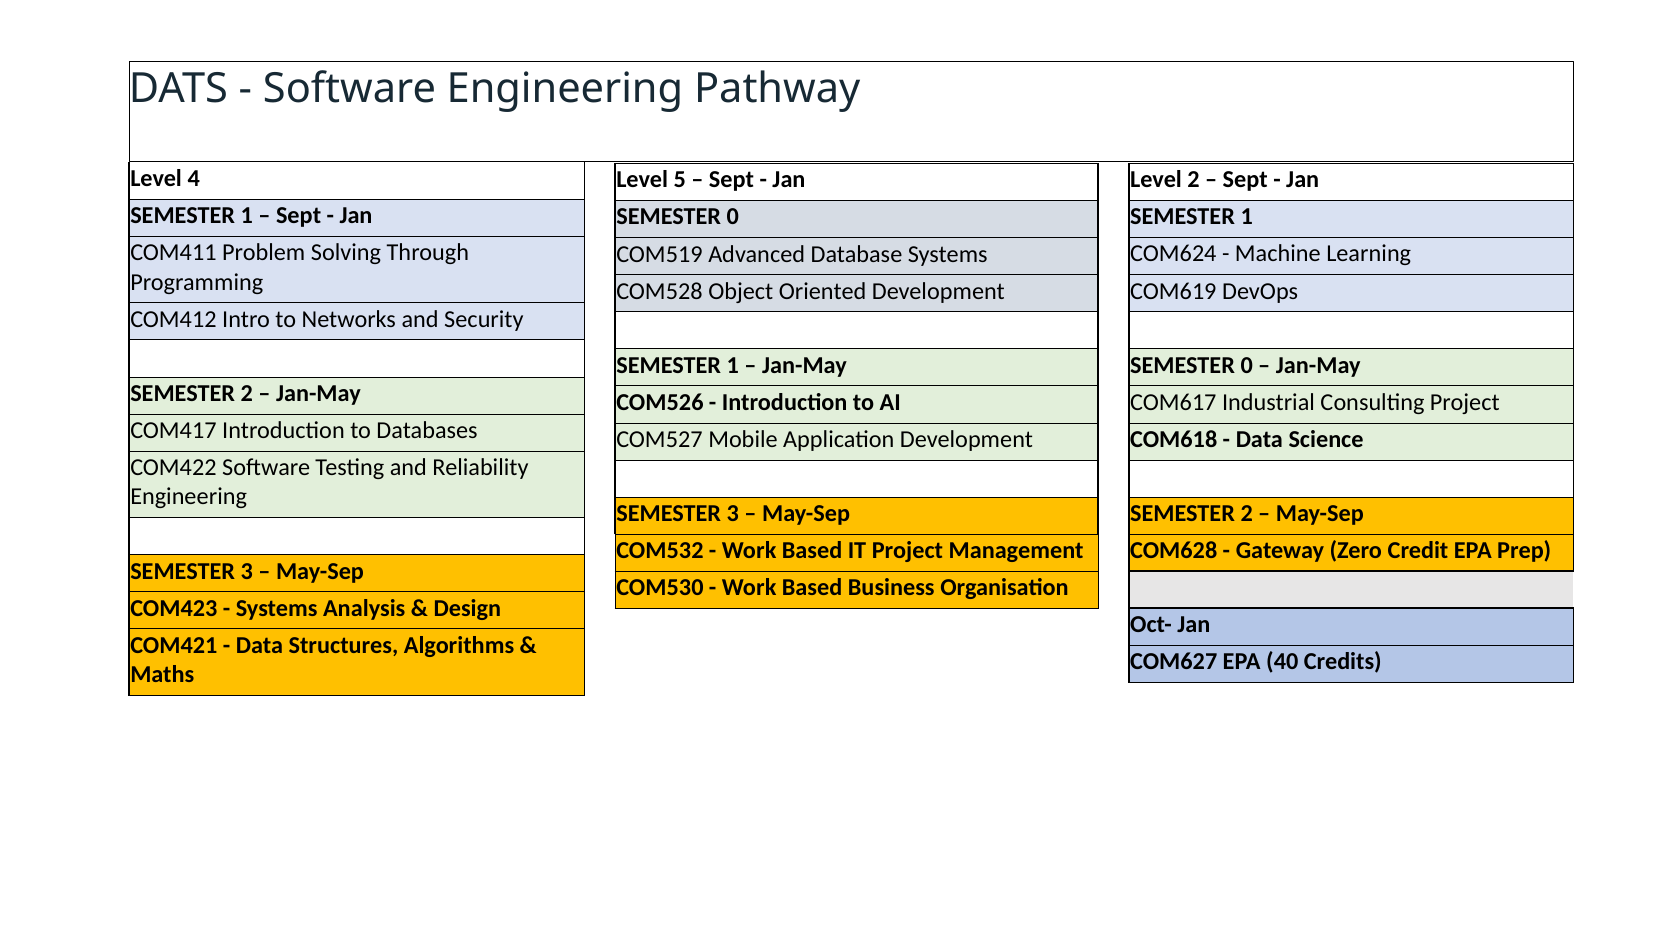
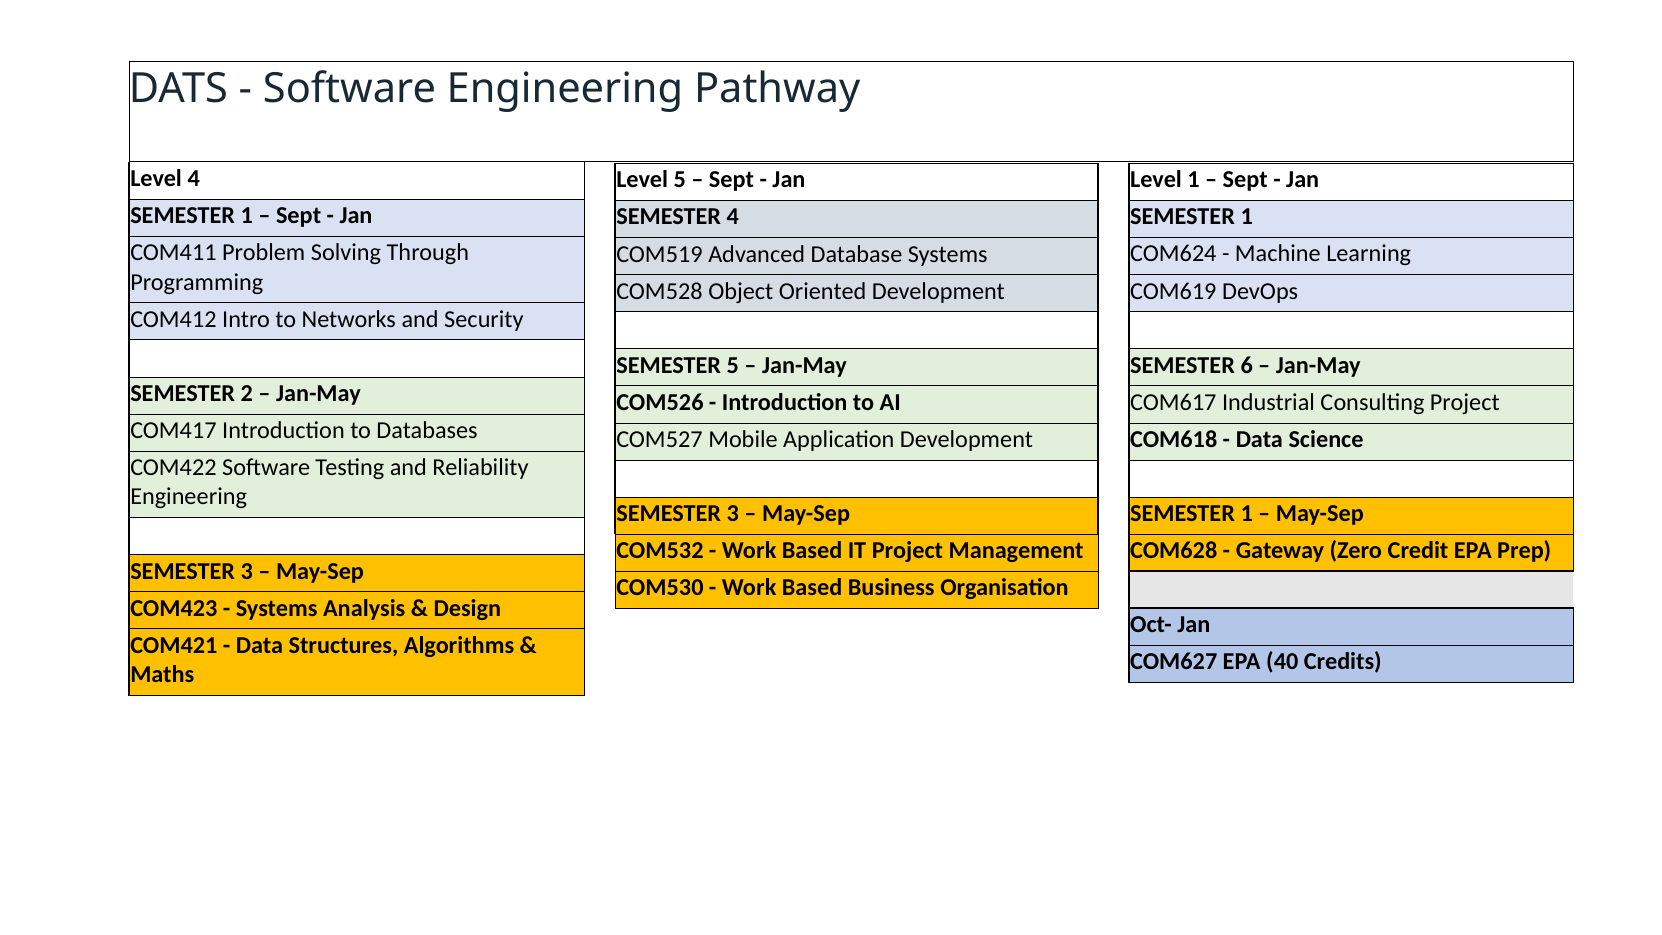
Level 2: 2 -> 1 (1194, 180)
0: 0 -> 4 (733, 217)
1: 1 -> 5 (733, 365)
0: 0 -> 6 (1247, 365)
2: 2 -> 1 (1247, 513)
